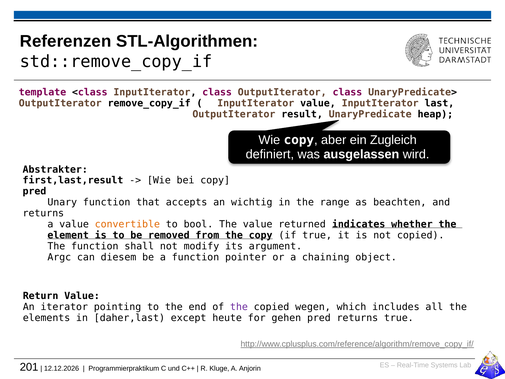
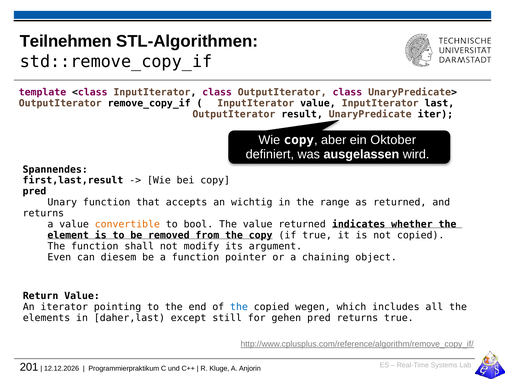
Referenzen: Referenzen -> Teilnehmen (66, 41)
heap: heap -> iter (435, 114)
Zugleich: Zugleich -> Oktober (393, 140)
Abstrakter: Abstrakter -> Spannendes (55, 169)
as beachten: beachten -> returned (400, 202)
Argc: Argc -> Even (59, 257)
the colour: purple -> blue (239, 307)
heute: heute -> still (227, 318)
